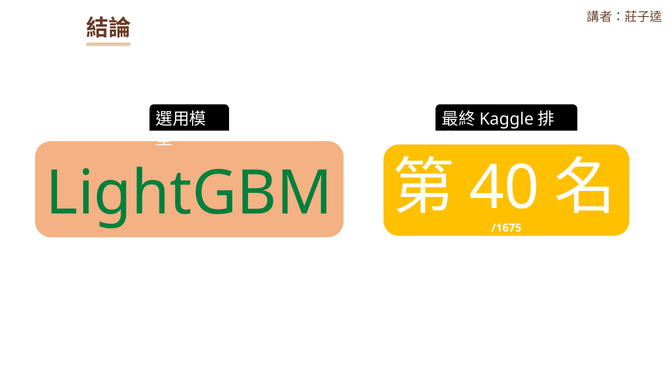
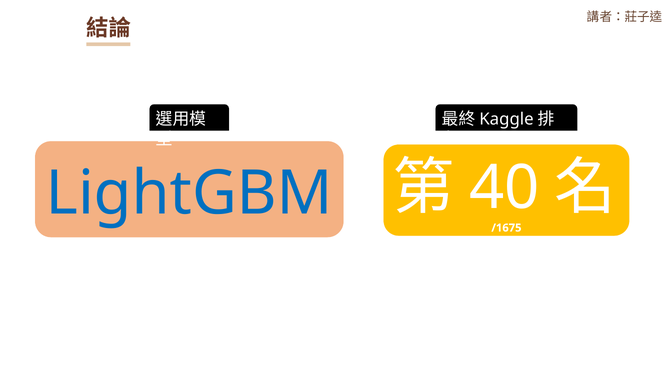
LightGBM colour: green -> blue (189, 194)
